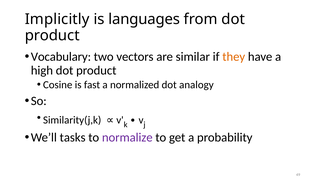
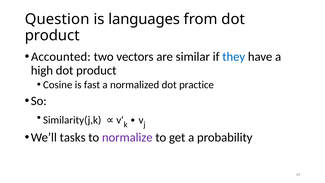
Implicitly: Implicitly -> Question (57, 19)
Vocabulary: Vocabulary -> Accounted (61, 57)
they colour: orange -> blue (234, 57)
analogy: analogy -> practice (196, 85)
